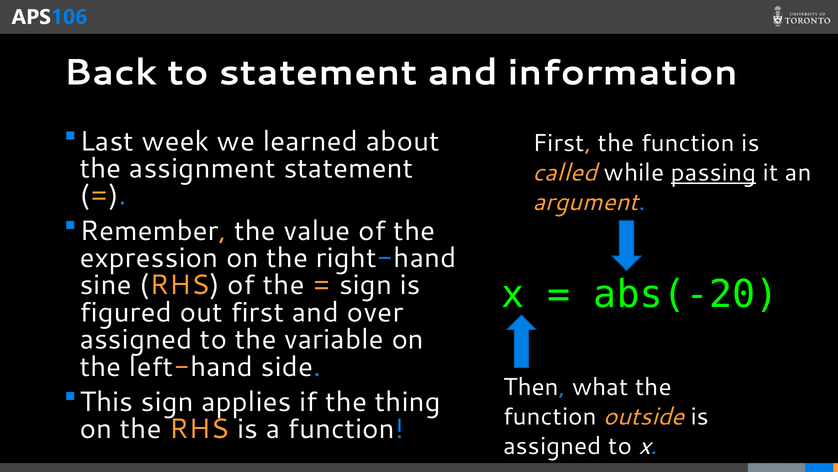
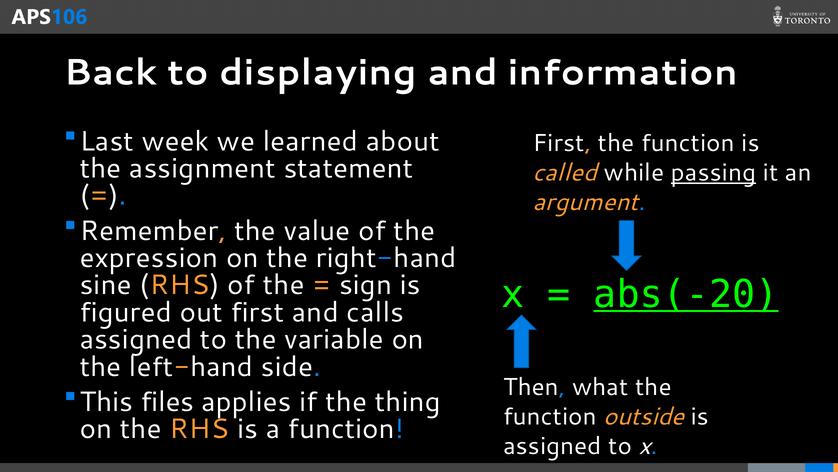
to statement: statement -> displaying (318, 73)
abs(-20 underline: none -> present (686, 294)
over: over -> calls (375, 312)
This sign: sign -> files (167, 401)
